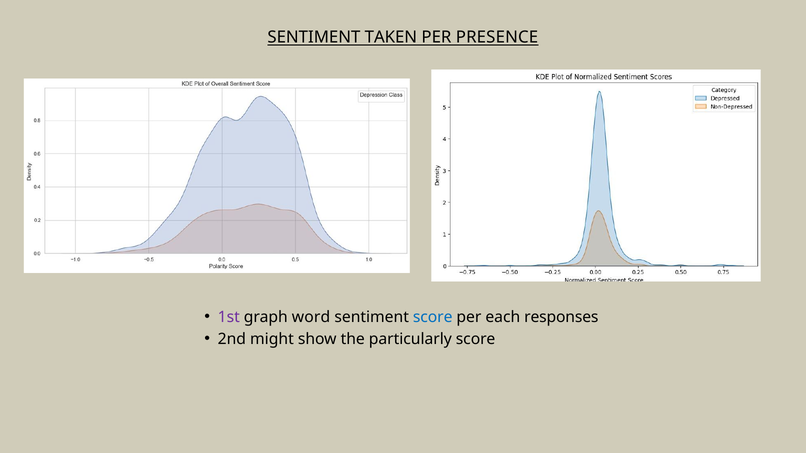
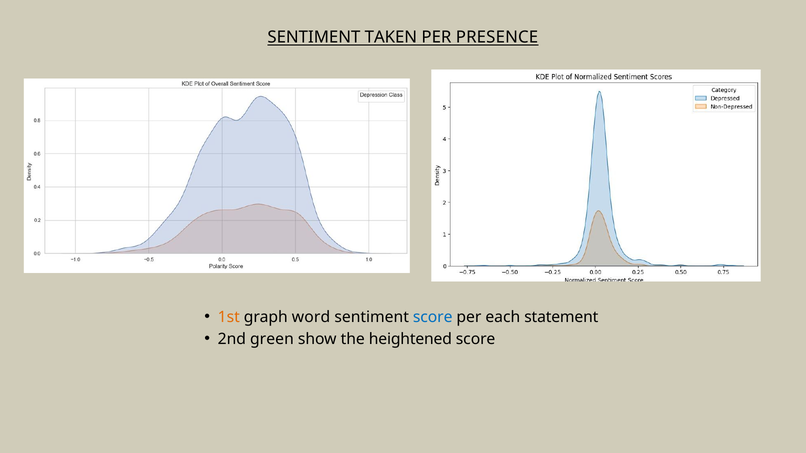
1st colour: purple -> orange (229, 317)
responses: responses -> statement (561, 317)
might: might -> green (272, 339)
particularly: particularly -> heightened (410, 339)
